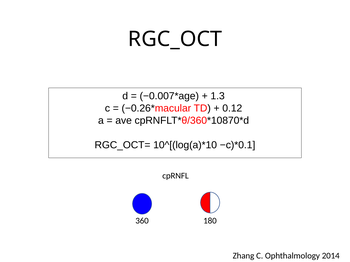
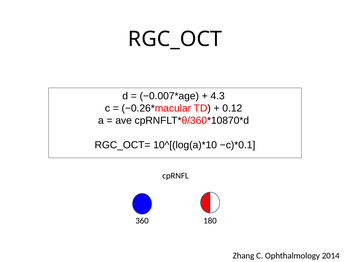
1.3: 1.3 -> 4.3 (218, 96)
